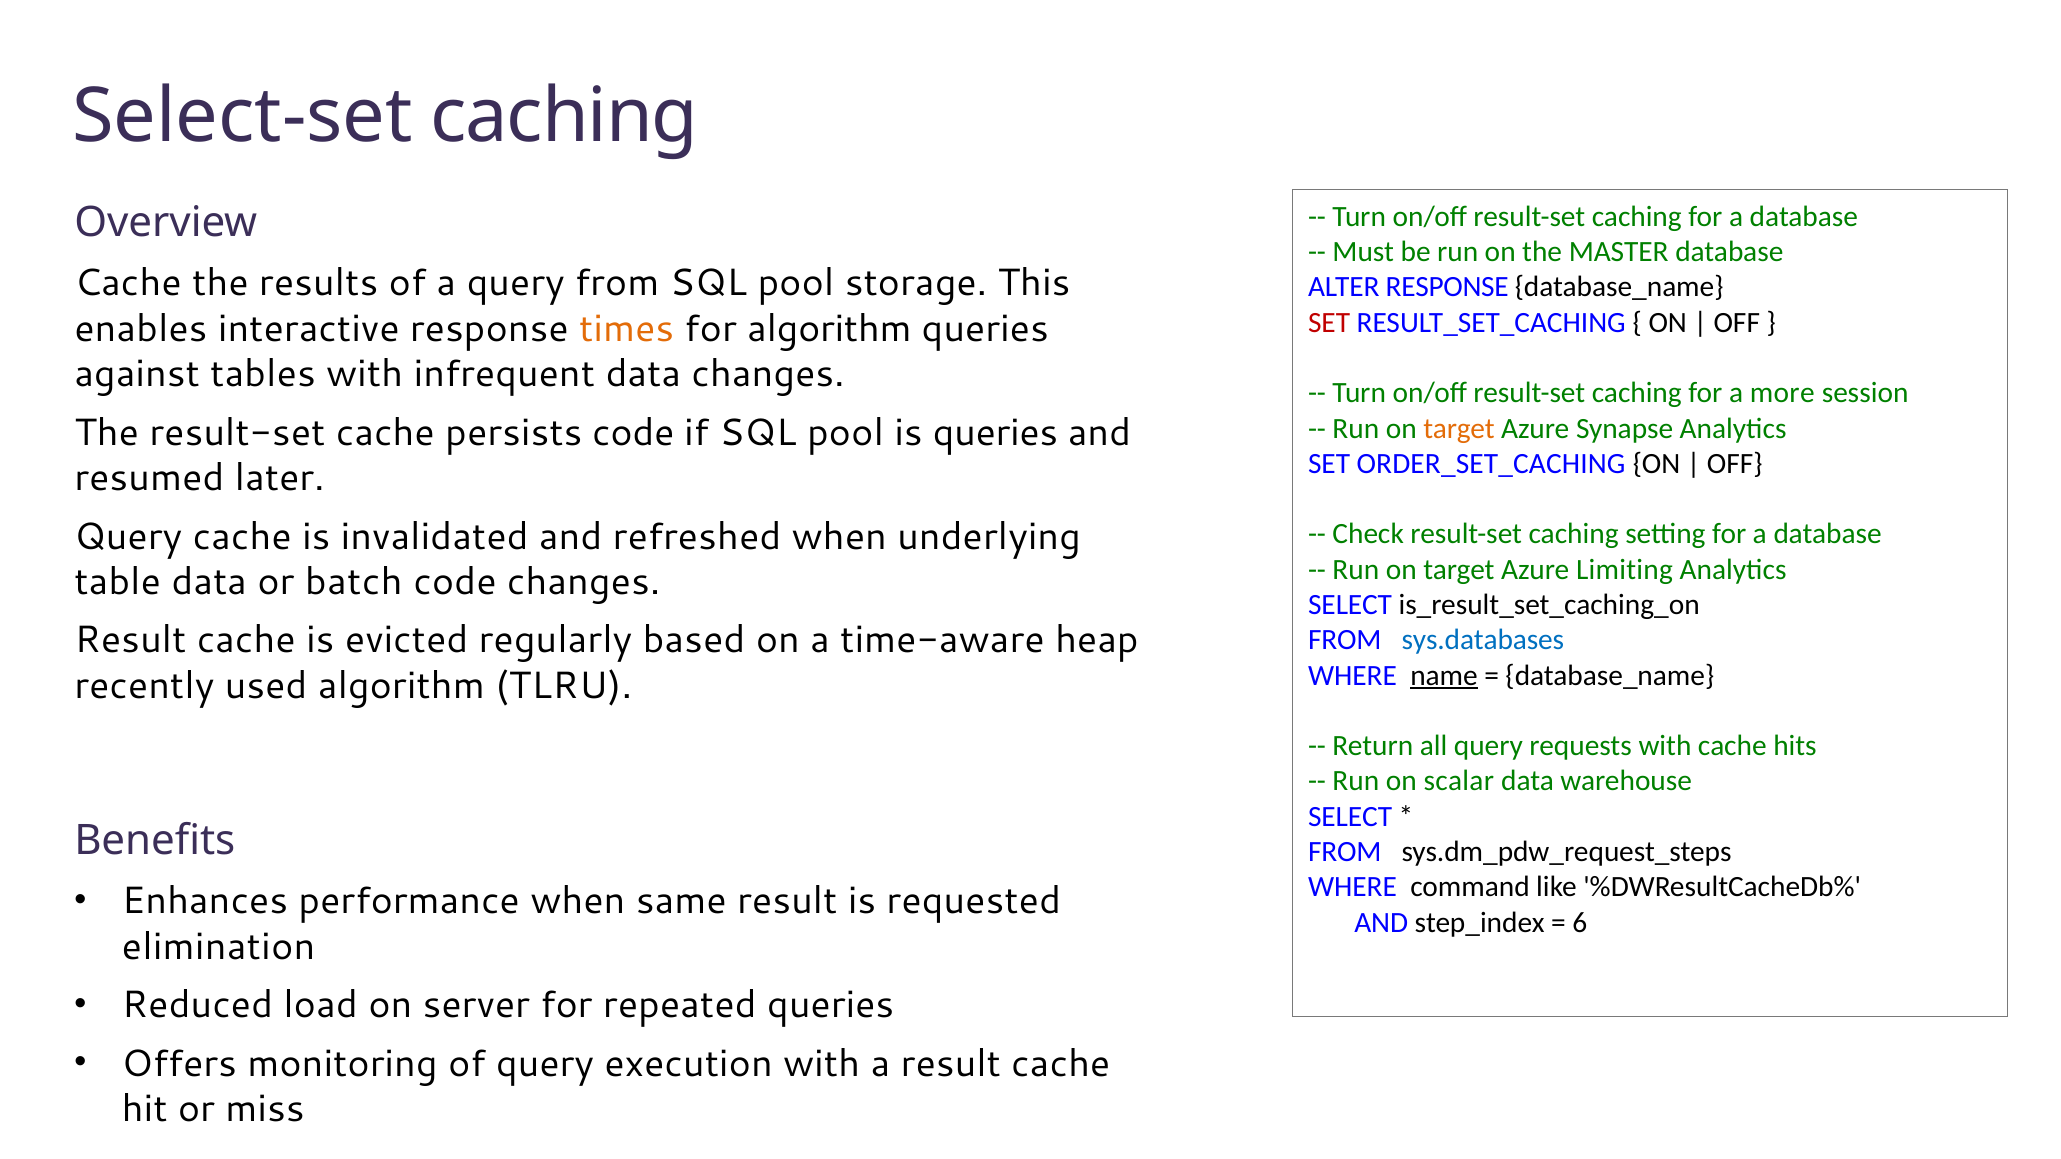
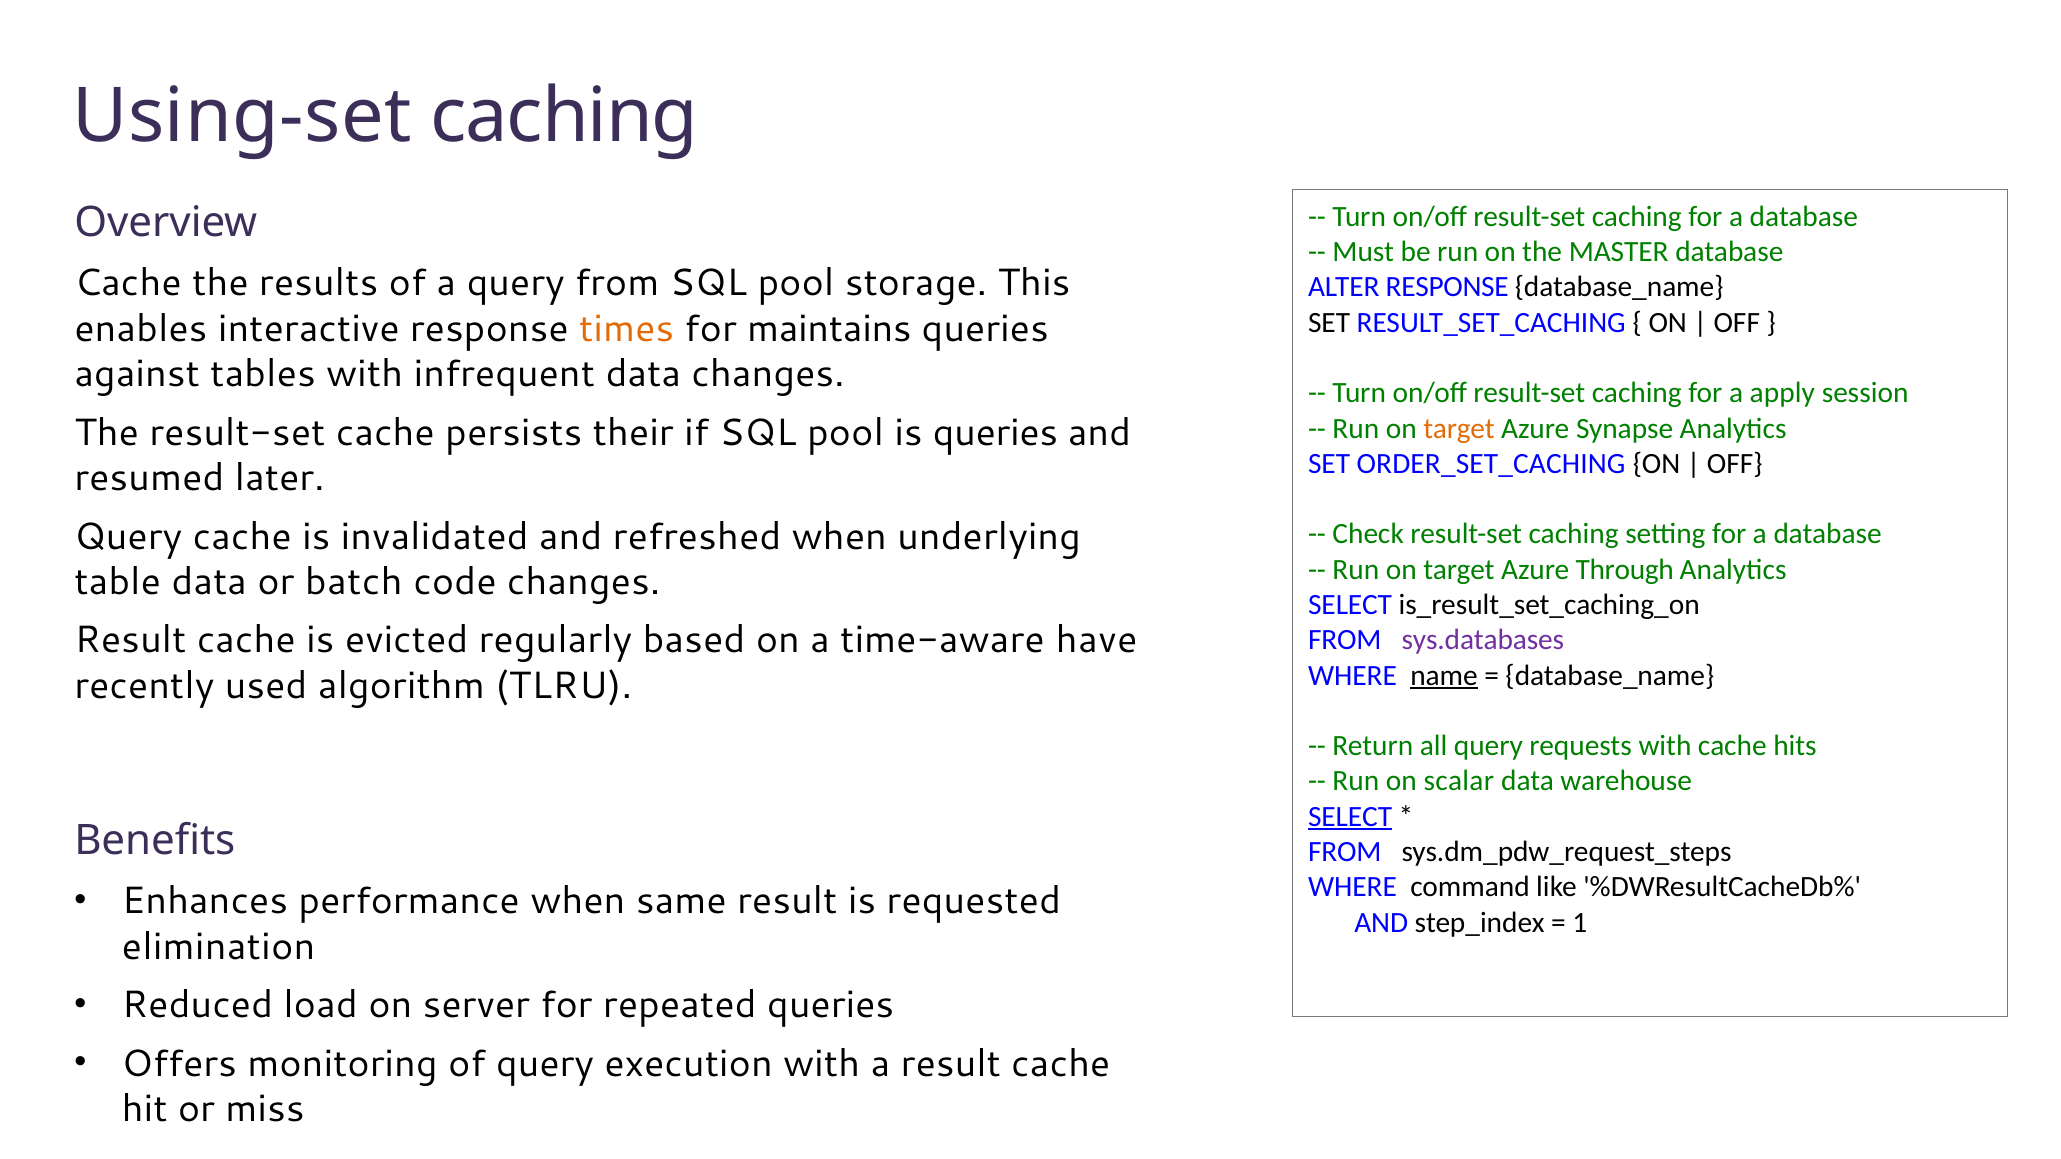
Select-set: Select-set -> Using-set (242, 116)
SET colour: red -> black (1329, 323)
for algorithm: algorithm -> maintains (829, 329)
more: more -> apply (1782, 393)
persists code: code -> their (633, 433)
Limiting: Limiting -> Through (1625, 570)
heap: heap -> have (1097, 641)
sys.databases colour: blue -> purple (1483, 640)
SELECT underline: none -> present (1350, 817)
6: 6 -> 1 (1580, 923)
